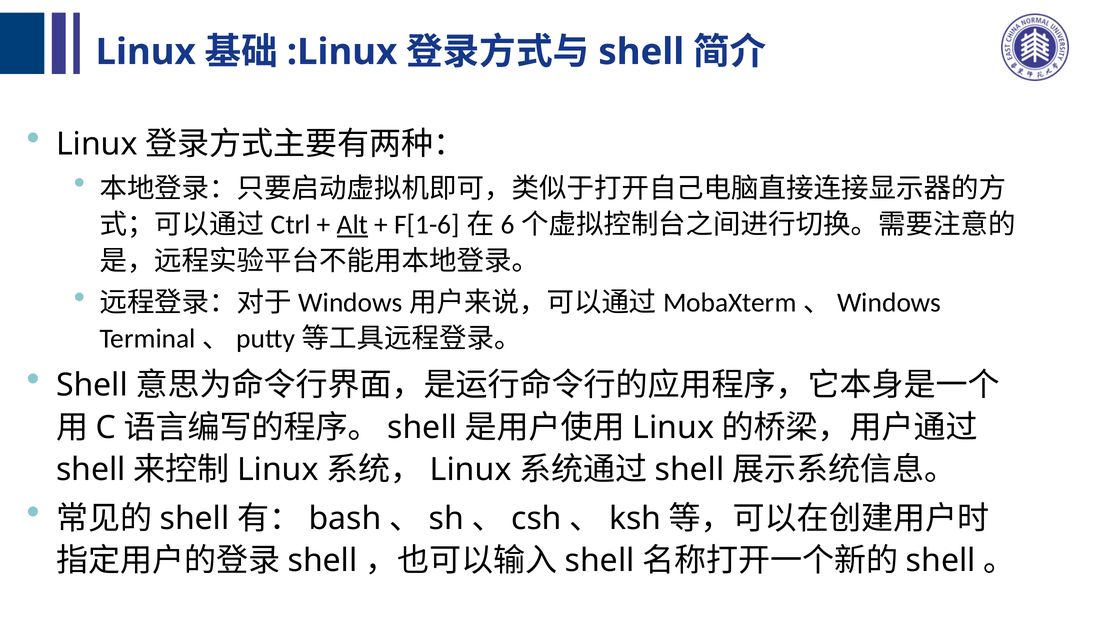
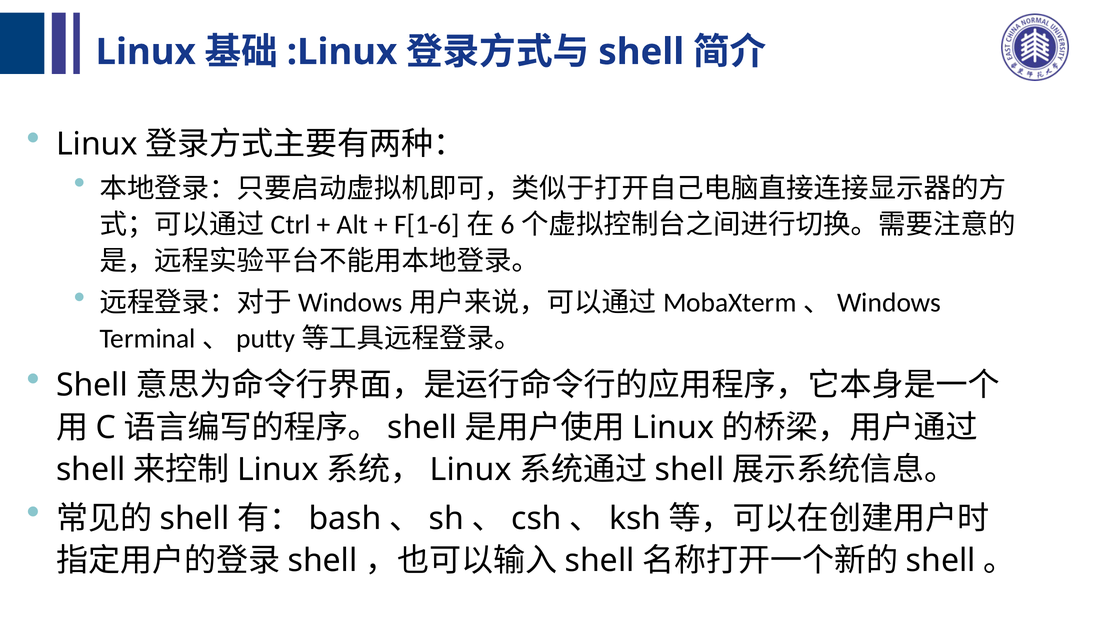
Alt underline: present -> none (352, 225)
